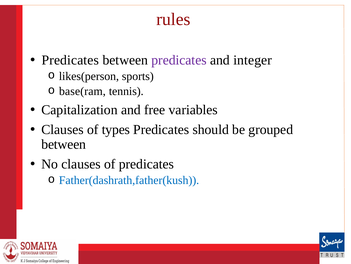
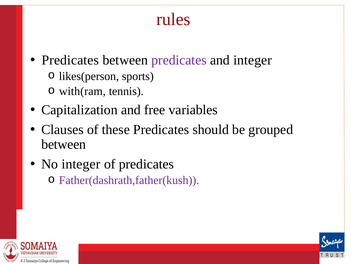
base(ram: base(ram -> with(ram (82, 91)
types: types -> these (116, 129)
No clauses: clauses -> integer (81, 164)
Father(dashrath,father(kush colour: blue -> purple (129, 180)
